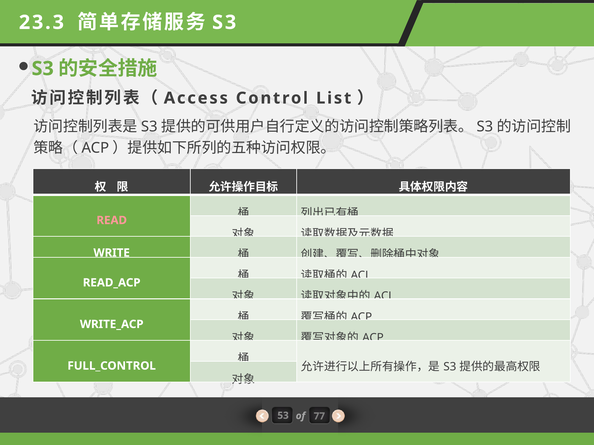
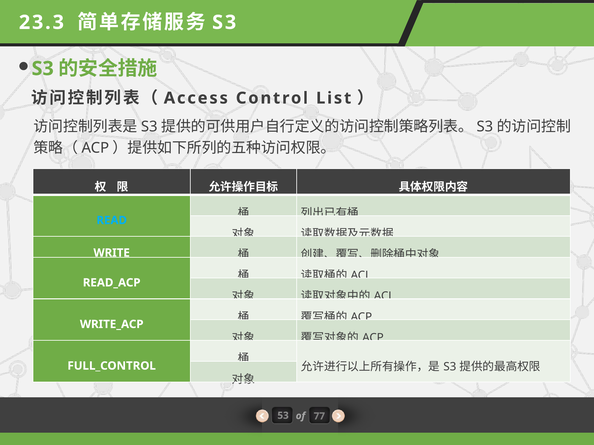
READ colour: pink -> light blue (112, 221)
